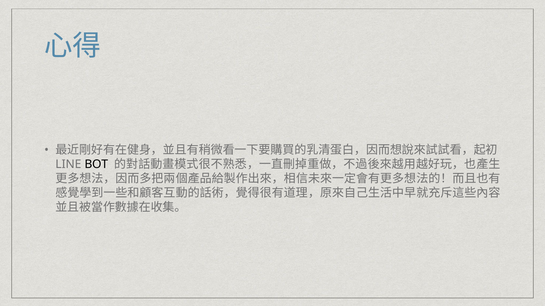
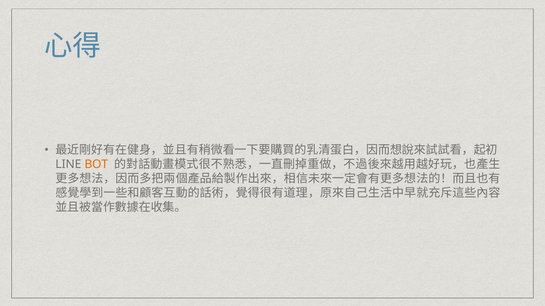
BOT colour: black -> orange (96, 165)
